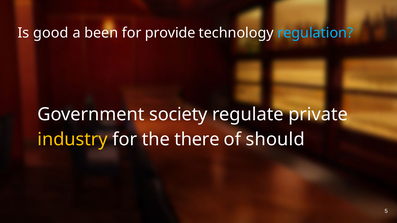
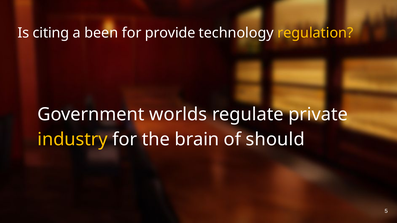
good: good -> citing (51, 33)
regulation colour: light blue -> yellow (315, 33)
society: society -> worlds (178, 115)
there: there -> brain (197, 140)
